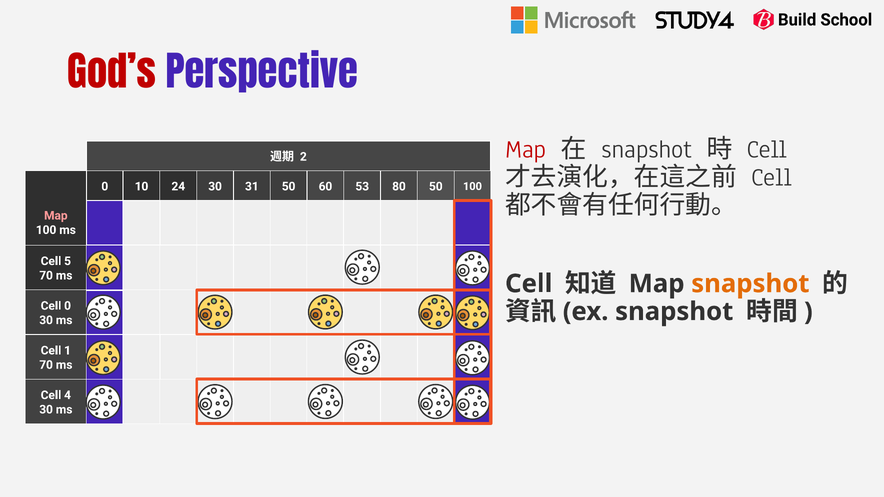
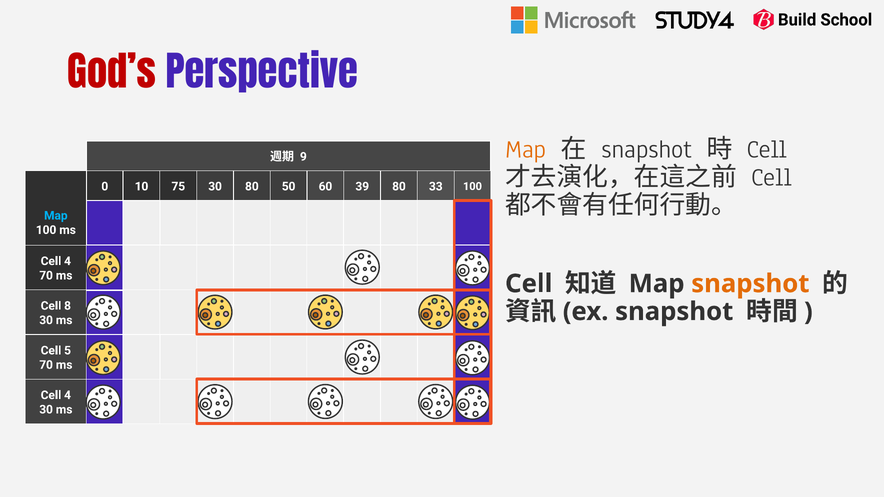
Map colour: red -> orange (526, 149)
2: 2 -> 9 (303, 157)
24: 24 -> 75 (178, 187)
30 31: 31 -> 80 (252, 187)
53: 53 -> 39 (362, 187)
80 50: 50 -> 33 (436, 187)
Map colour: pink -> light blue (56, 216)
5: 5 -> 4 (68, 261)
Cell 0: 0 -> 8 (68, 306)
1: 1 -> 5 (68, 351)
